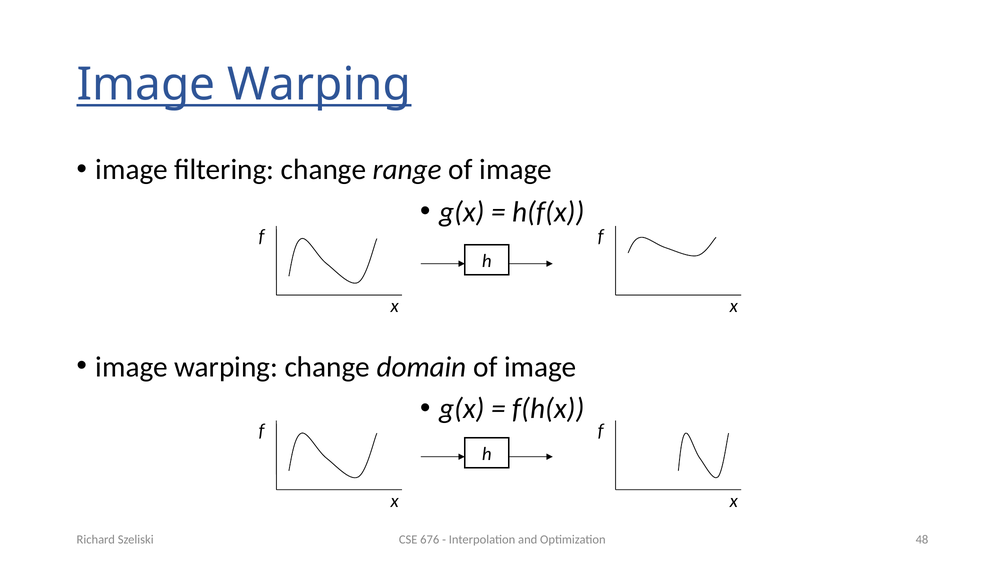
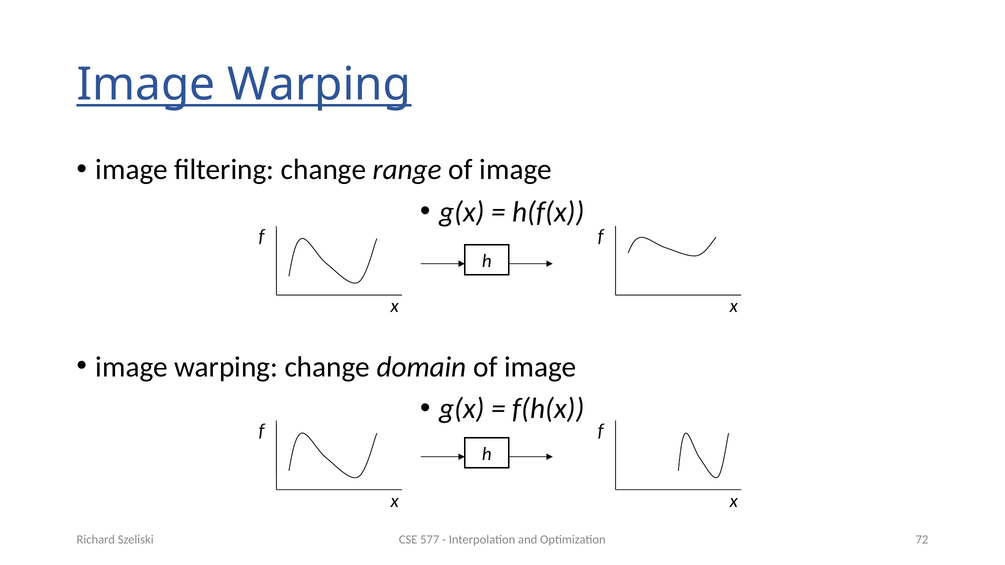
676: 676 -> 577 (430, 540)
48: 48 -> 72 (922, 540)
